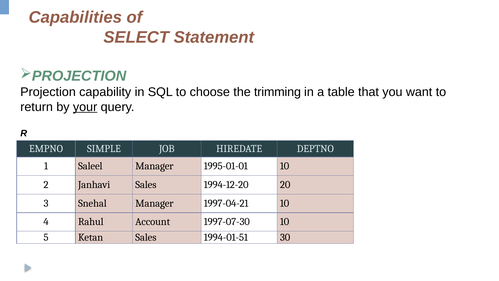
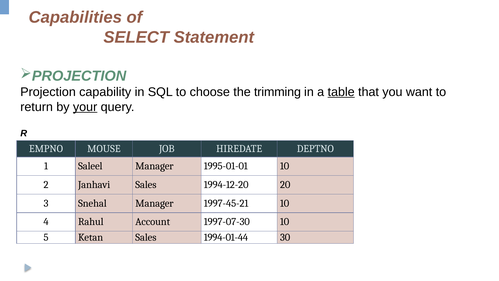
table underline: none -> present (341, 92)
SIMPLE: SIMPLE -> MOUSE (104, 149)
1997-04-21: 1997-04-21 -> 1997-45-21 (226, 203)
1994-01-51: 1994-01-51 -> 1994-01-44 (226, 237)
